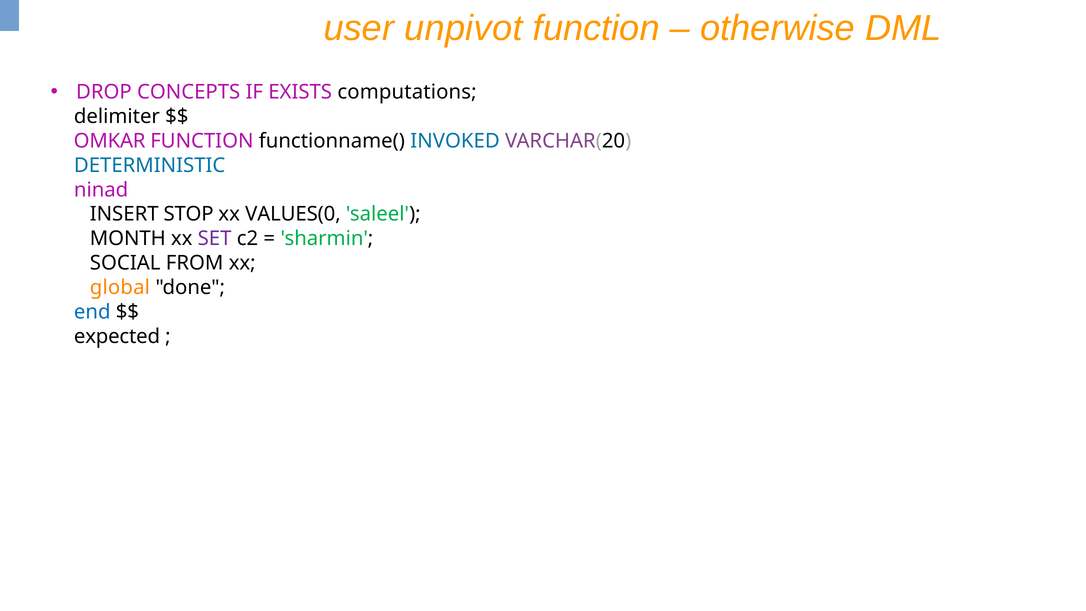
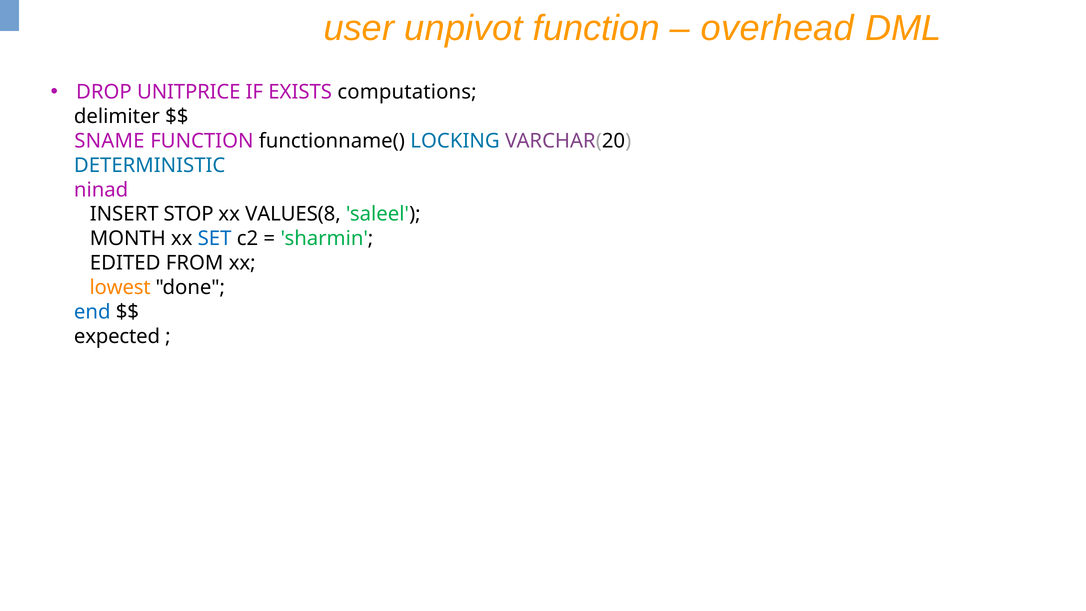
otherwise: otherwise -> overhead (777, 28)
CONCEPTS: CONCEPTS -> UNITPRICE (189, 92)
OMKAR: OMKAR -> SNAME (109, 141)
INVOKED: INVOKED -> LOCKING (455, 141)
VALUES(0: VALUES(0 -> VALUES(8 (293, 214)
SET colour: purple -> blue (215, 239)
SOCIAL: SOCIAL -> EDITED (125, 263)
global: global -> lowest (120, 287)
